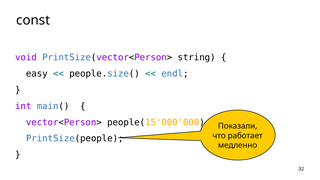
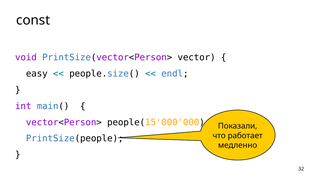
string: string -> vector (197, 57)
